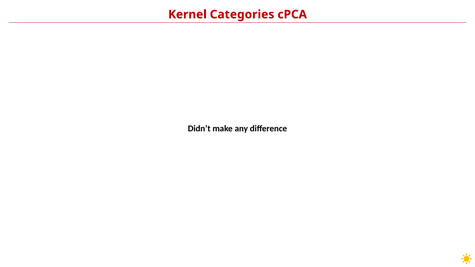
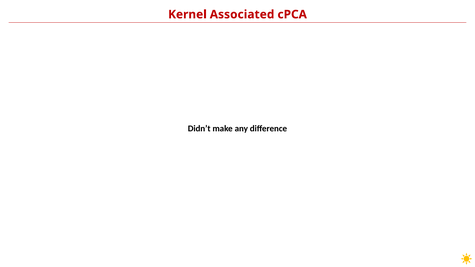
Categories: Categories -> Associated (242, 14)
